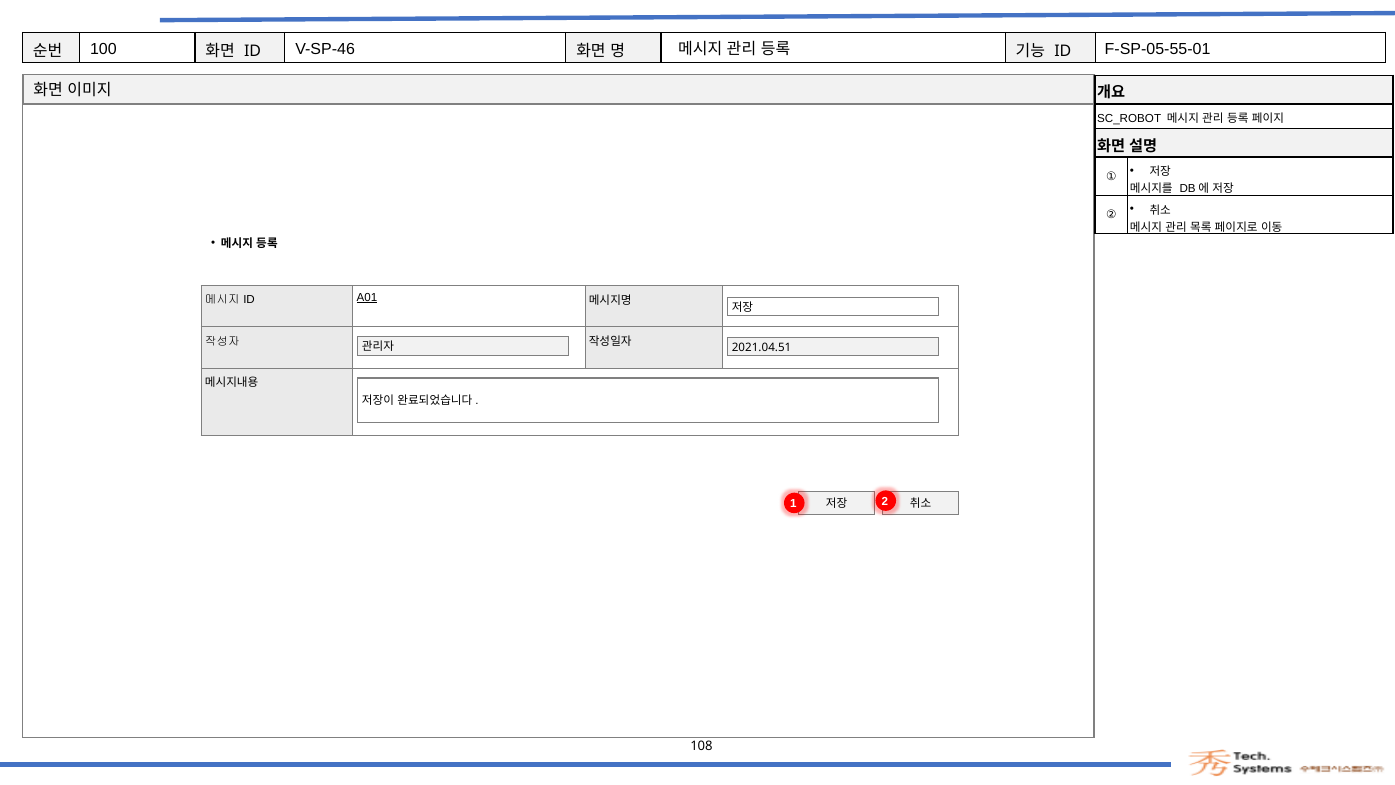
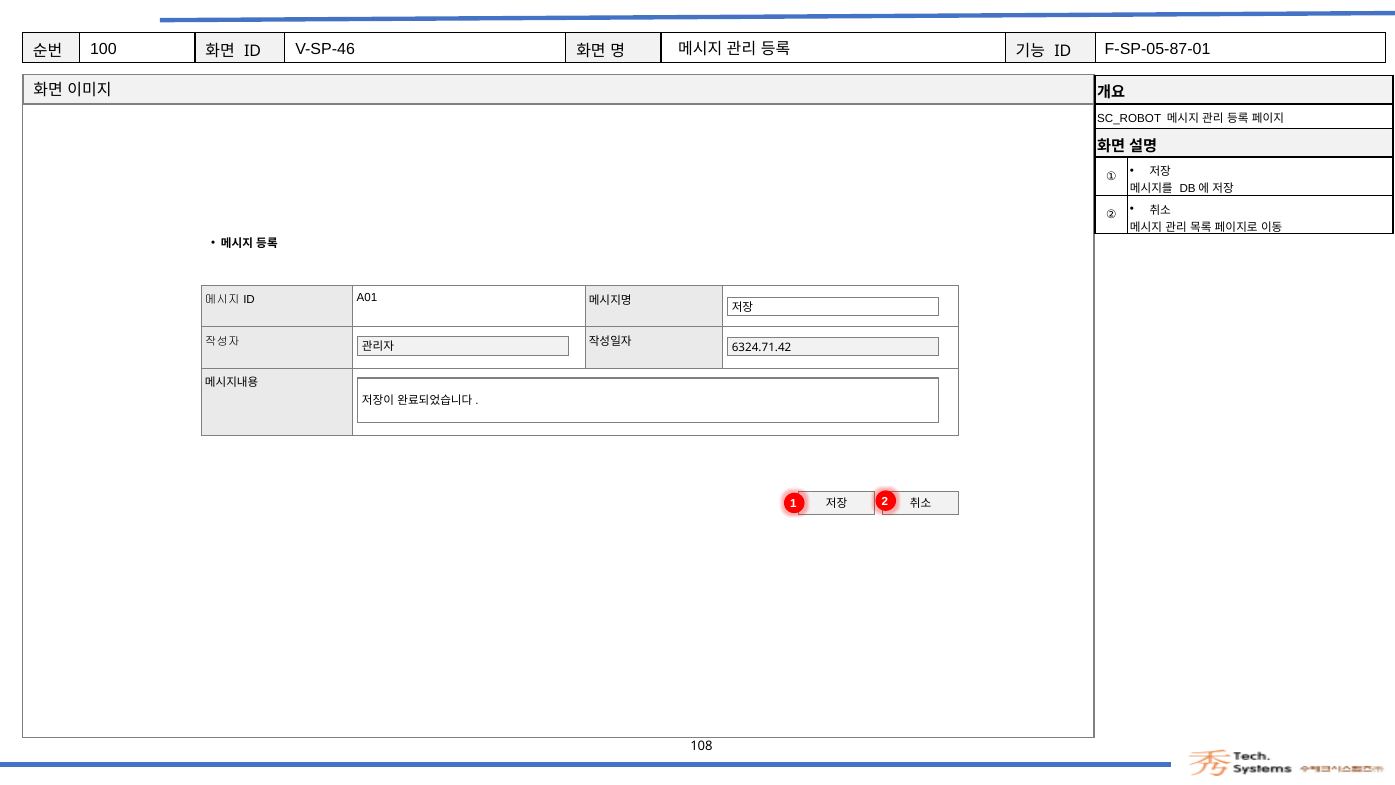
F-SP-05-55-01: F-SP-05-55-01 -> F-SP-05-87-01 (1158, 49)
A01 underline: present -> none (367, 297)
2021.04.51: 2021.04.51 -> 6324.71.42 (762, 347)
